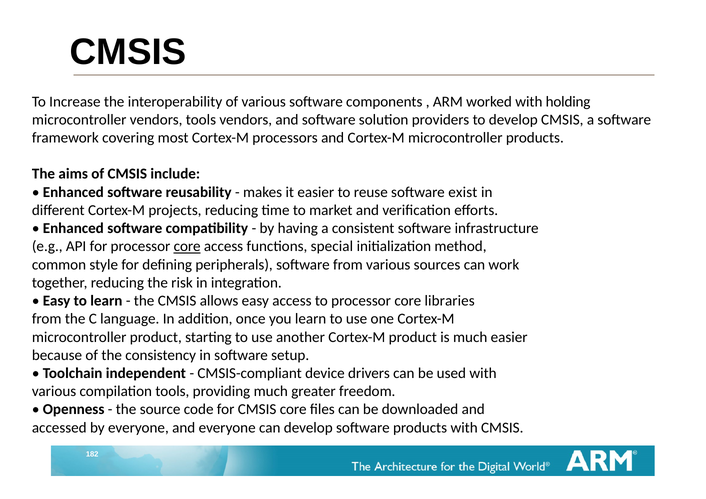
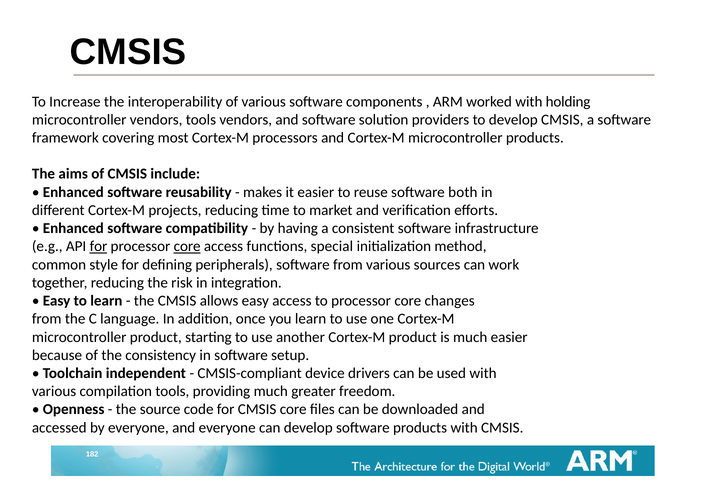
exist: exist -> both (463, 192)
for underline: none -> present (99, 246)
libraries: libraries -> changes (450, 301)
